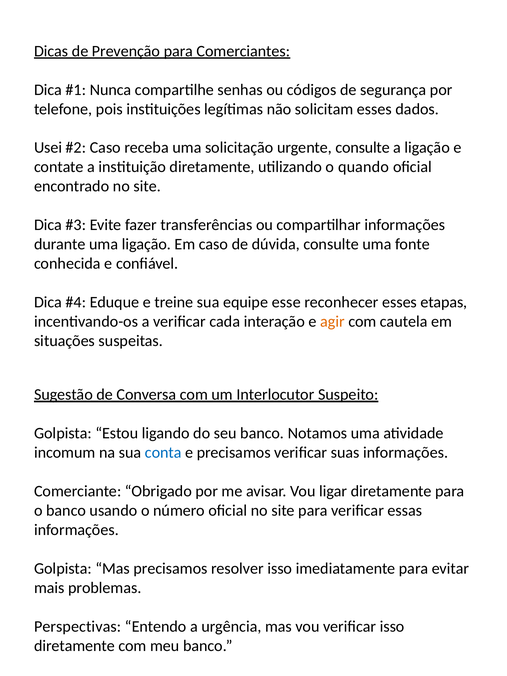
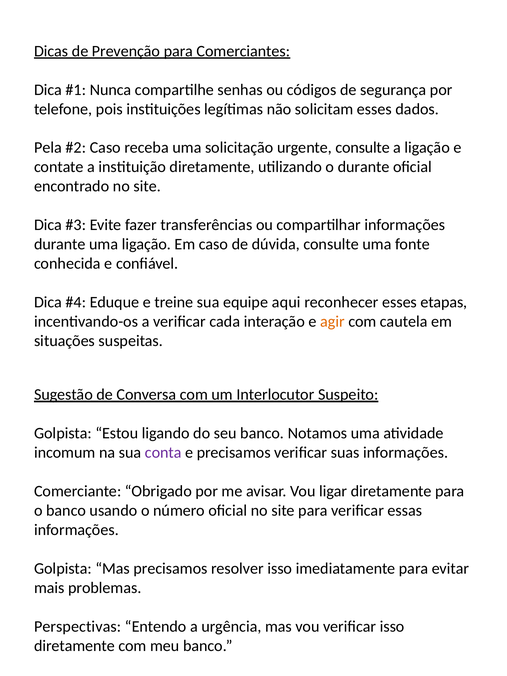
Usei: Usei -> Pela (48, 148)
o quando: quando -> durante (364, 167)
esse: esse -> aqui (286, 302)
conta colour: blue -> purple (163, 453)
